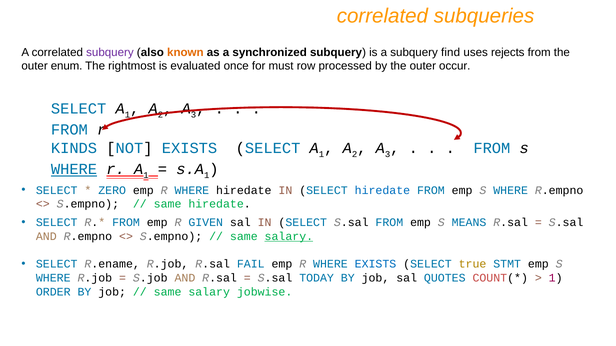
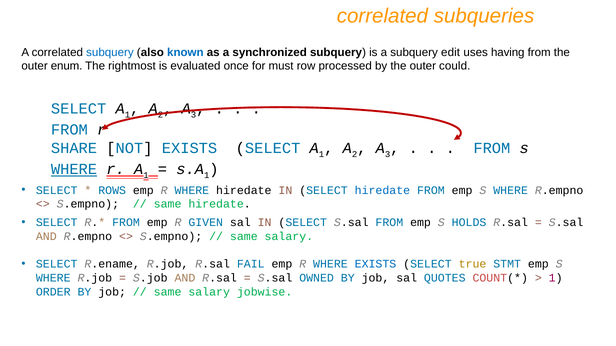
subquery colour: purple -> blue (110, 52)
known colour: orange -> blue (185, 52)
find: find -> edit (451, 52)
rejects: rejects -> having (508, 52)
occur: occur -> could (455, 66)
KINDS: KINDS -> SHARE (74, 148)
ZERO: ZERO -> ROWS (112, 191)
MEANS: MEANS -> HOLDS (469, 223)
salary underline: present -> none (289, 237)
TODAY: TODAY -> OWNED (317, 278)
